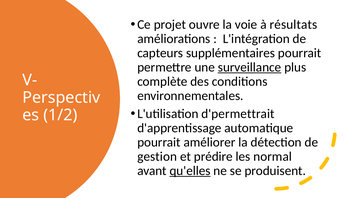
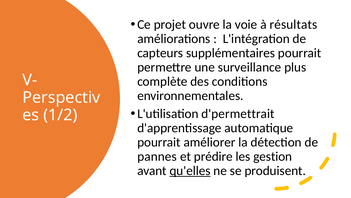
surveillance underline: present -> none (250, 67)
gestion: gestion -> pannes (157, 156)
normal: normal -> gestion (273, 156)
